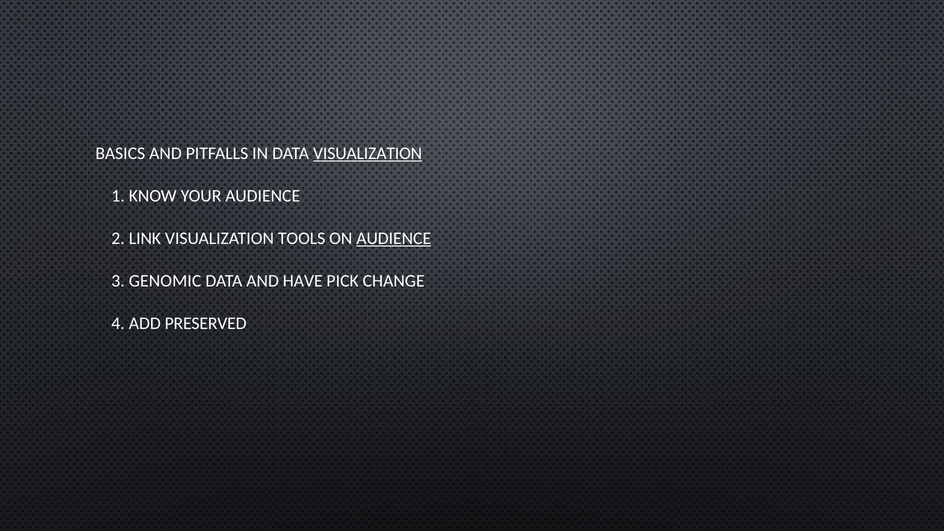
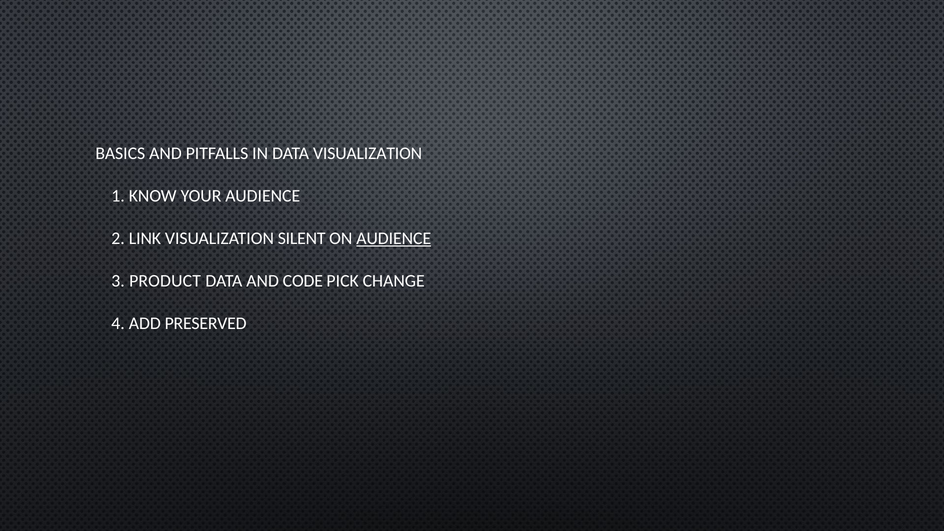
VISUALIZATION underline: present -> none (368, 153)
TOOLS: TOOLS -> SILENT (302, 238)
GENOMIC: GENOMIC -> PRODUCT (165, 281)
HAVE: HAVE -> CODE (303, 281)
